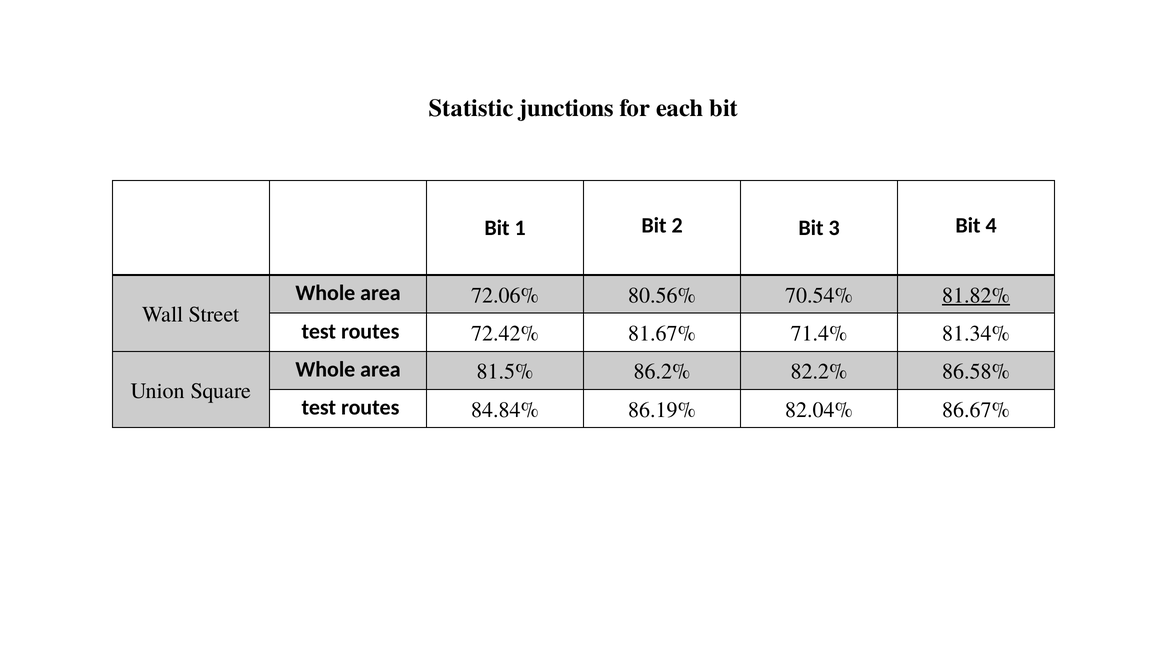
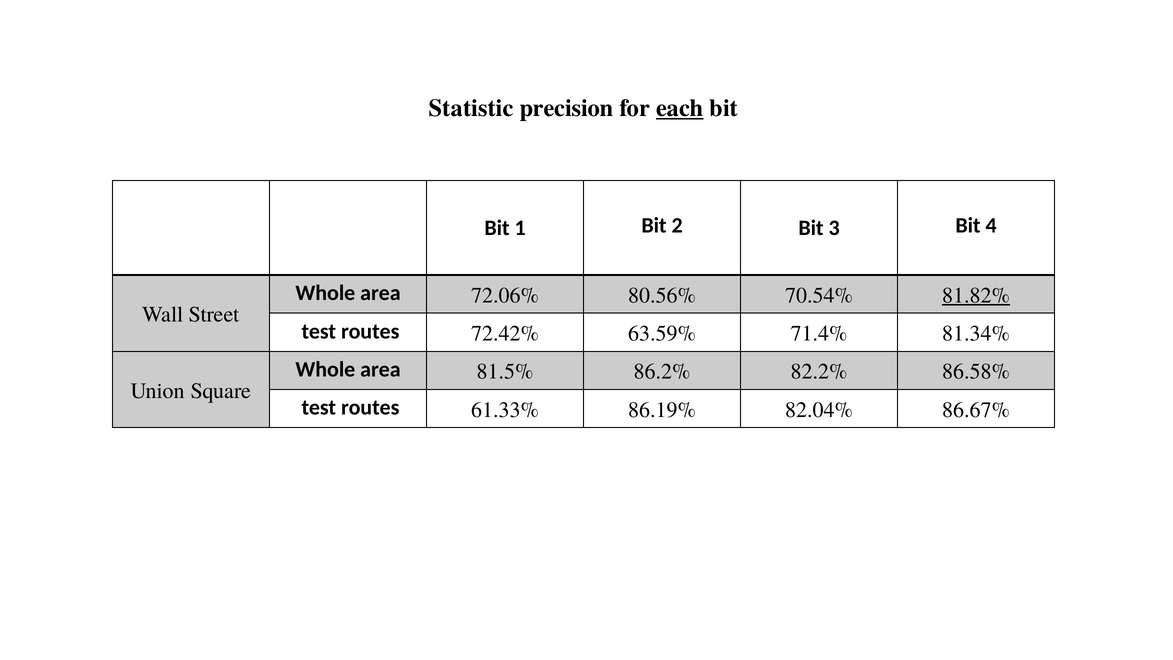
junctions: junctions -> precision (567, 108)
each underline: none -> present (680, 108)
81.67%: 81.67% -> 63.59% (662, 333)
84.84%: 84.84% -> 61.33% (505, 410)
